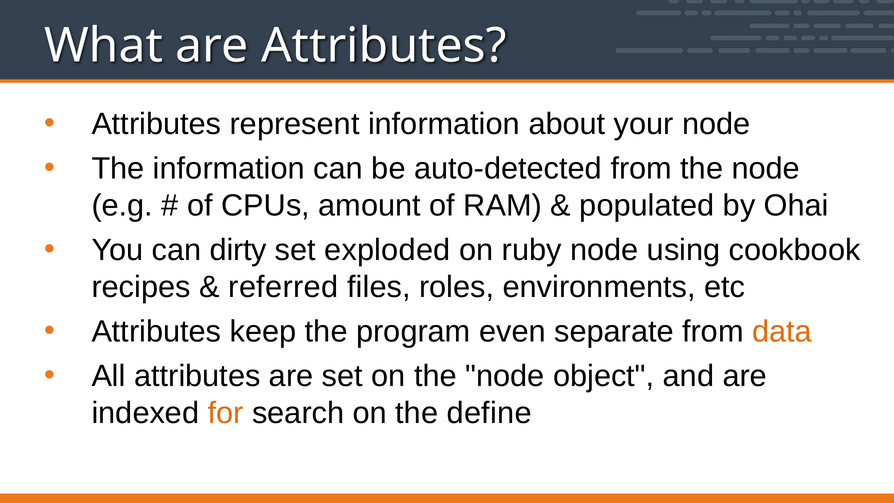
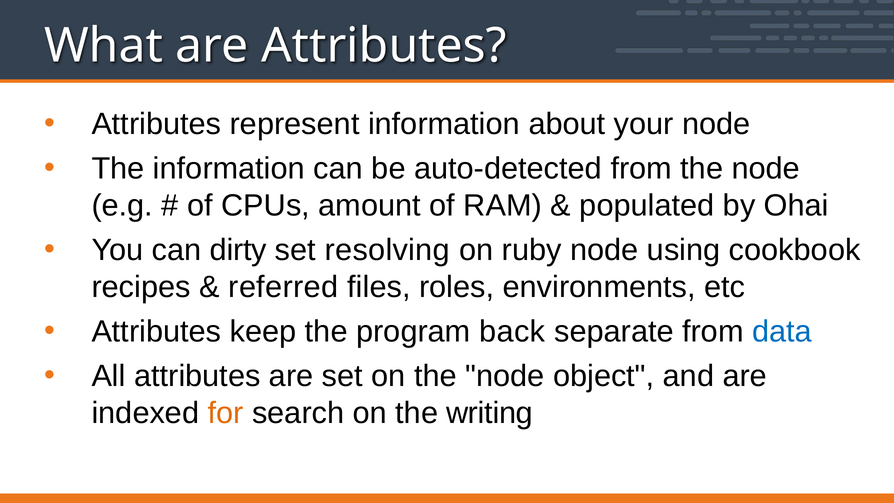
exploded: exploded -> resolving (387, 250)
even: even -> back (512, 332)
data colour: orange -> blue (782, 332)
define: define -> writing (490, 413)
